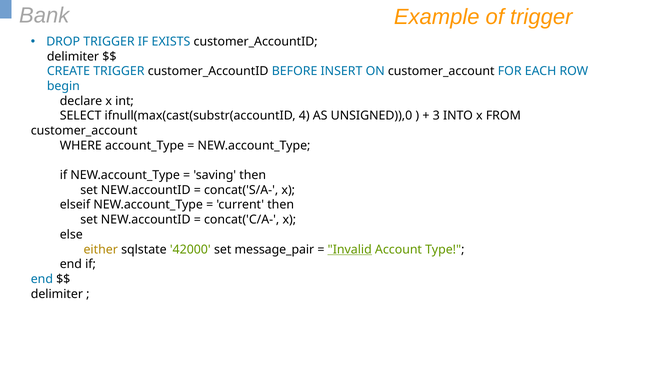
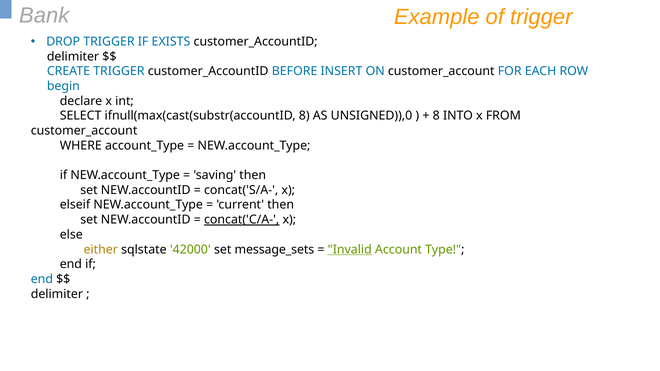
ifnull(max(cast(substr(accountID 4: 4 -> 8 (304, 116)
3: 3 -> 8 (436, 116)
concat('C/A- underline: none -> present (242, 220)
message_pair: message_pair -> message_sets (274, 250)
